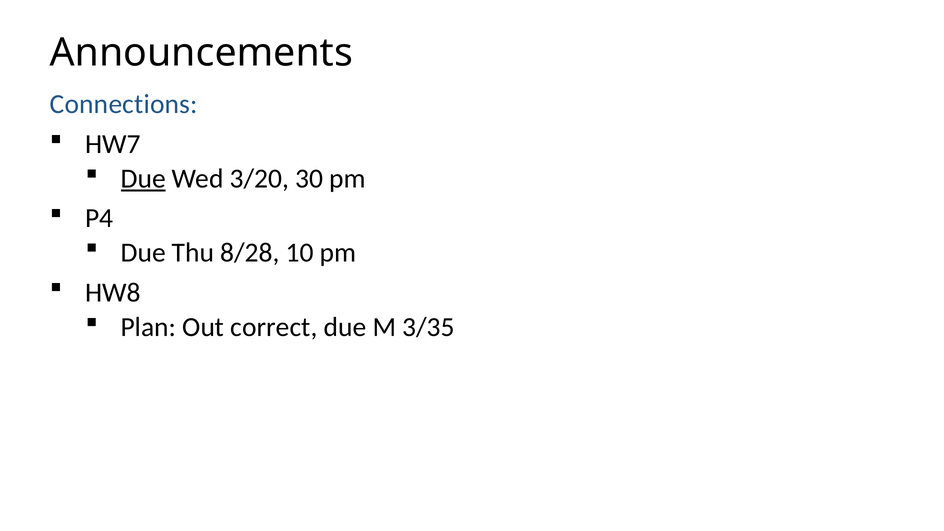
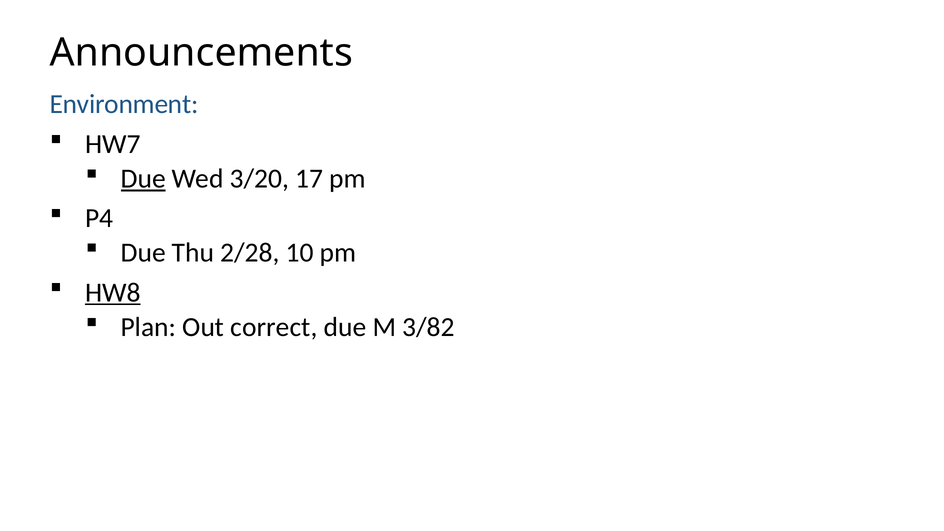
Connections: Connections -> Environment (124, 104)
30: 30 -> 17 (309, 179)
8/28: 8/28 -> 2/28 (250, 253)
HW8 underline: none -> present (113, 292)
3/35: 3/35 -> 3/82 (429, 327)
